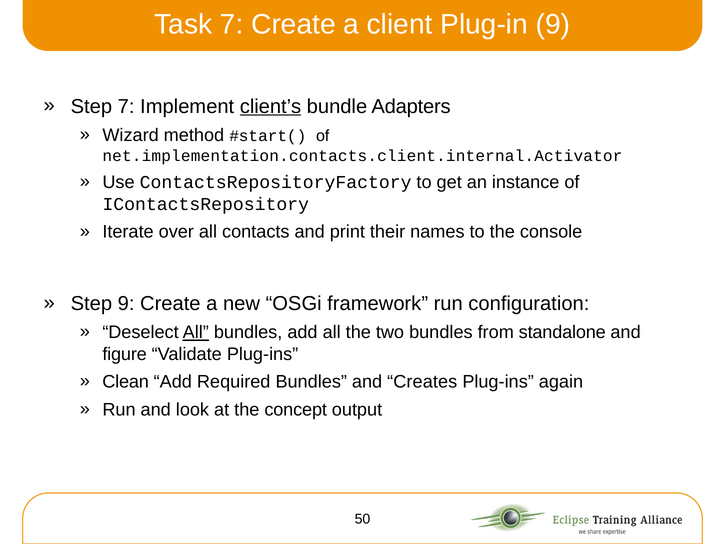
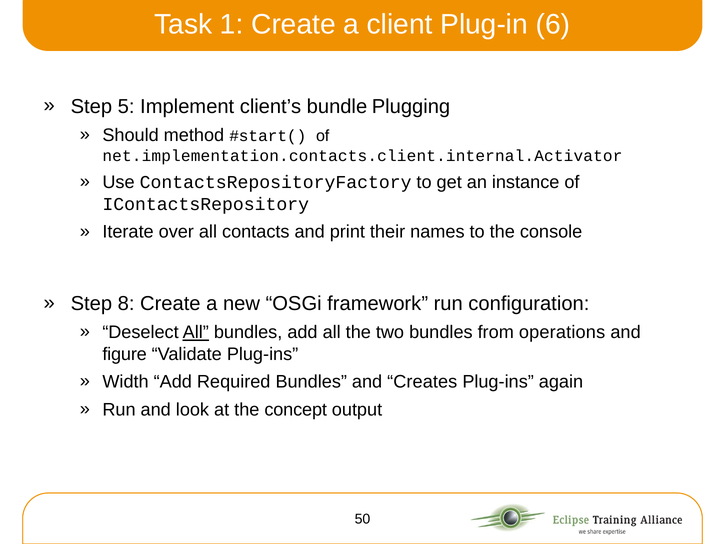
Task 7: 7 -> 1 (232, 25)
Plug-in 9: 9 -> 6 (553, 25)
Step 7: 7 -> 5 (126, 106)
client’s underline: present -> none (270, 106)
Adapters: Adapters -> Plugging (411, 106)
Wizard: Wizard -> Should (131, 135)
Step 9: 9 -> 8 (126, 303)
standalone: standalone -> operations (562, 332)
Clean: Clean -> Width (126, 382)
